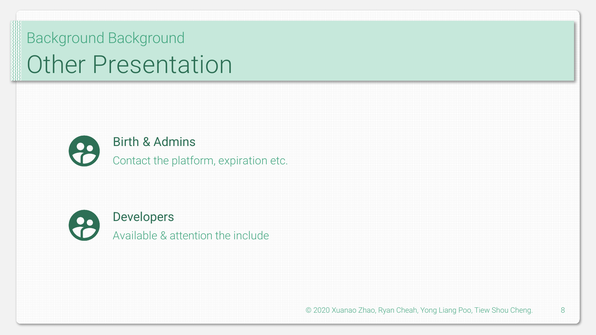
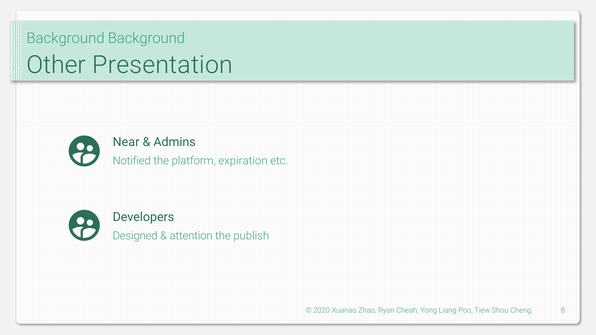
Birth: Birth -> Near (126, 142)
Contact: Contact -> Notified (132, 161)
Available: Available -> Designed (135, 236)
include: include -> publish (251, 236)
